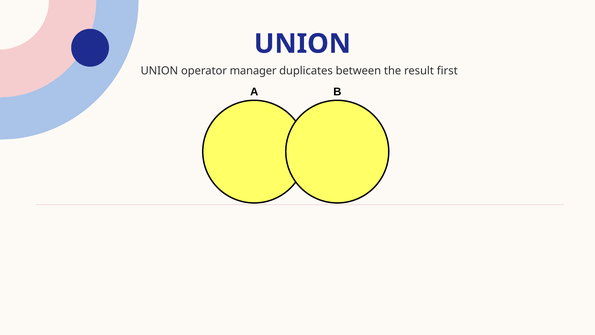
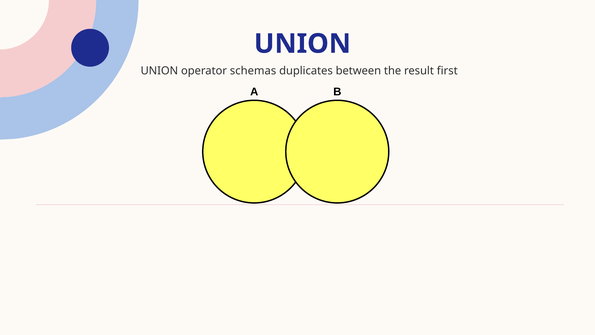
manager: manager -> schemas (253, 71)
